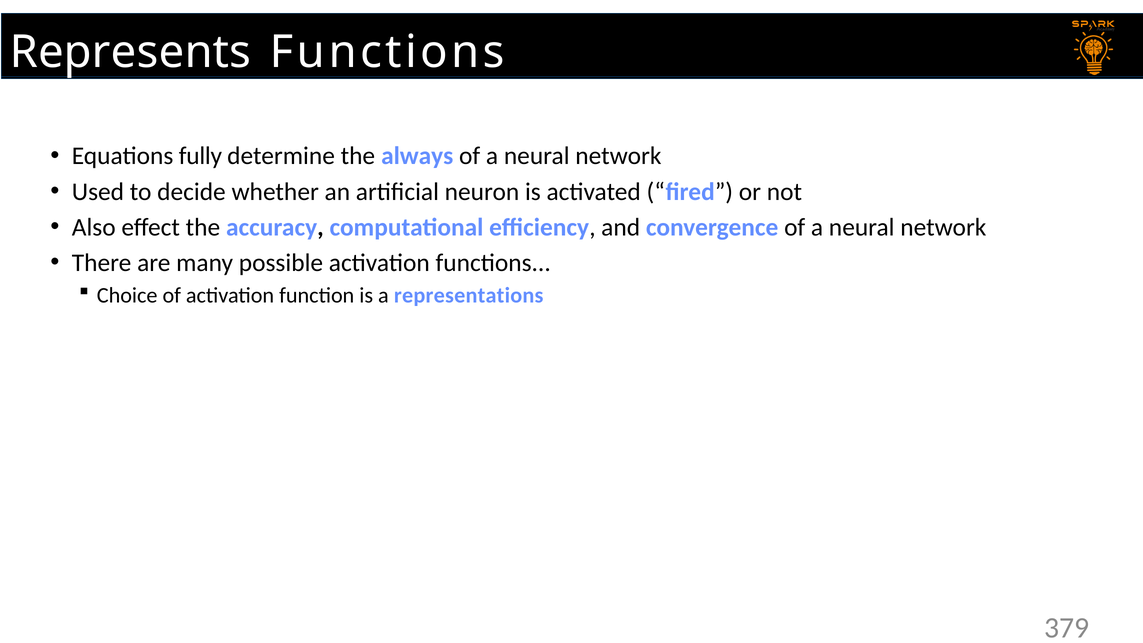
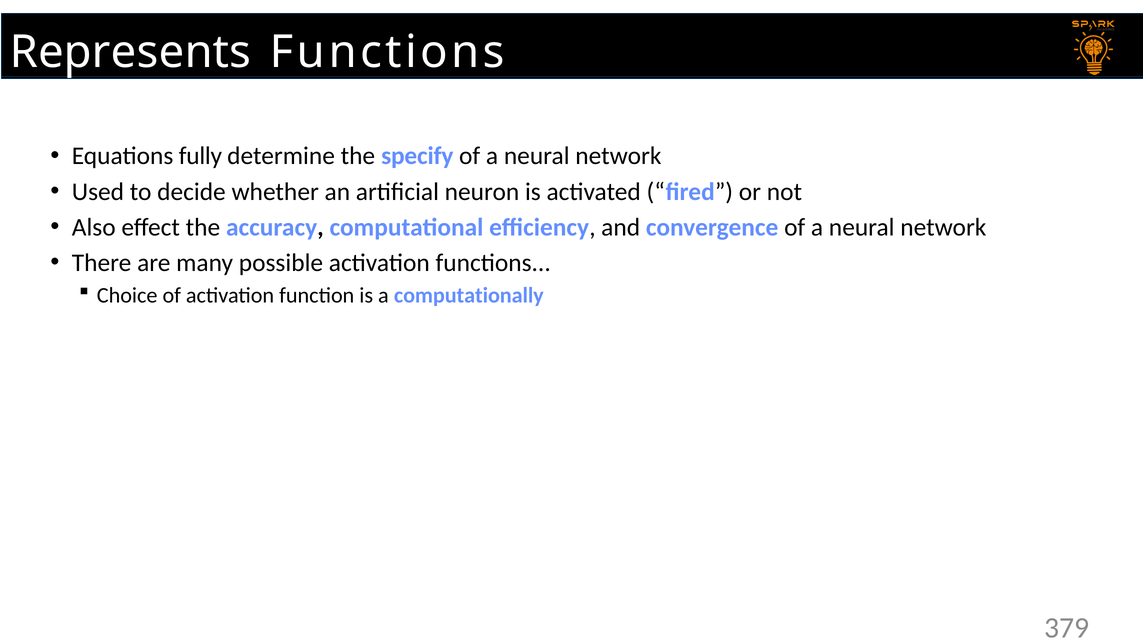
always: always -> specify (417, 156)
representations: representations -> computationally (469, 296)
